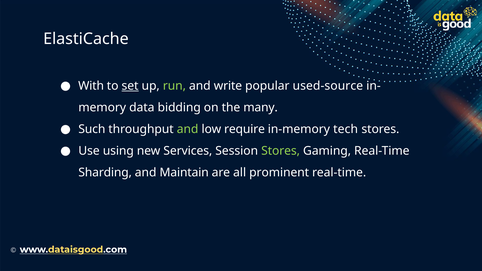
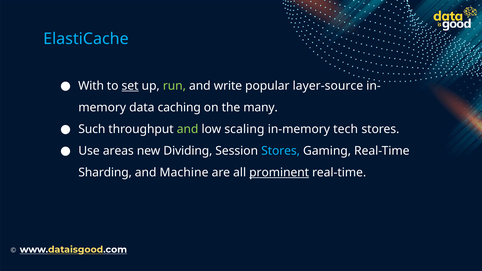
ElastiCache colour: white -> light blue (86, 39)
used-source: used-source -> layer-source (328, 86)
bidding: bidding -> caching (179, 107)
require: require -> scaling (244, 129)
using: using -> areas (118, 151)
Services: Services -> Dividing (188, 151)
Stores colour: light green -> light blue (281, 151)
Maintain: Maintain -> Machine (184, 173)
prominent underline: none -> present (279, 173)
